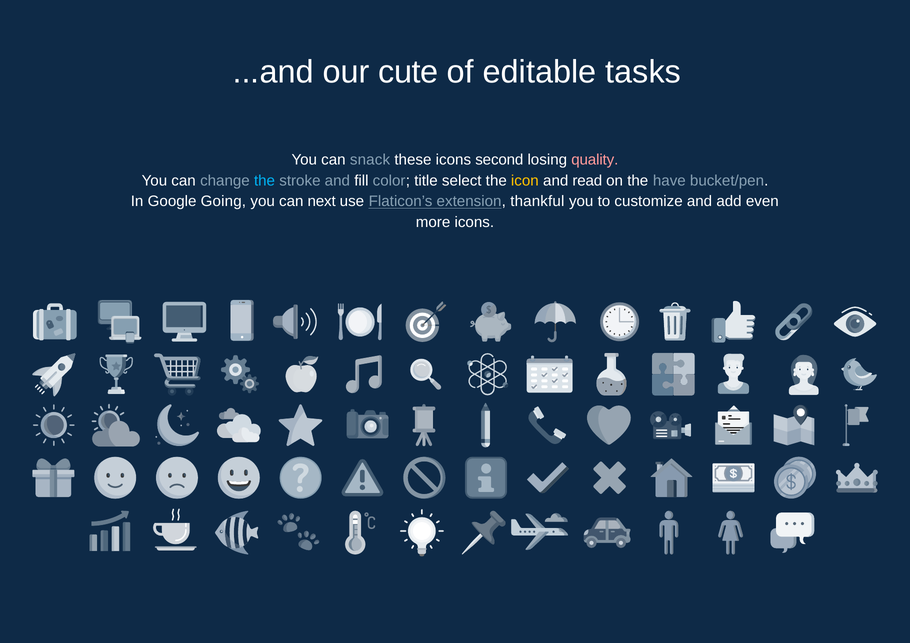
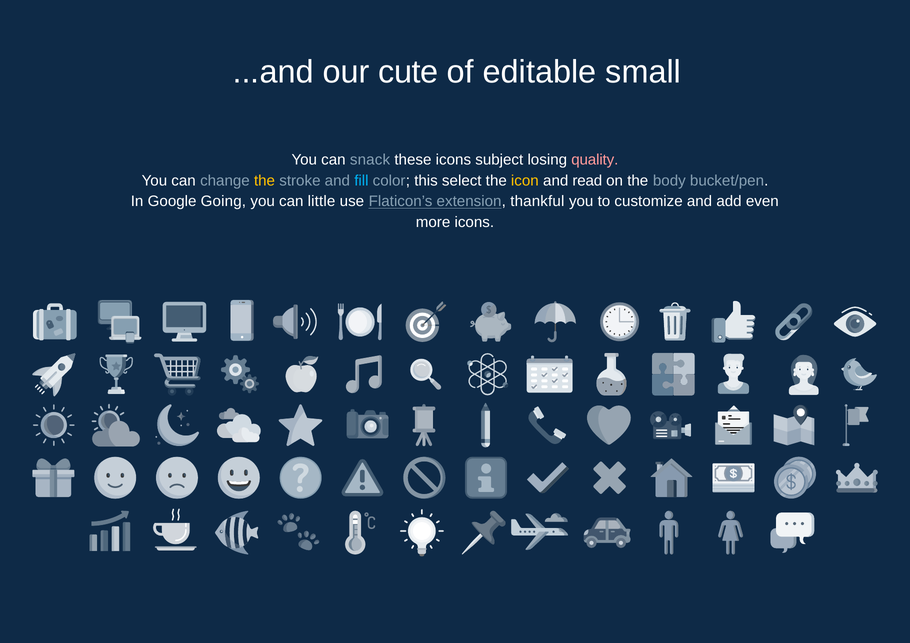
tasks: tasks -> small (643, 72)
second: second -> subject (499, 160)
the colour: light blue -> yellow (265, 181)
fill colour: white -> light blue (361, 181)
title: title -> this (426, 181)
have: have -> body (669, 181)
next: next -> little (322, 202)
